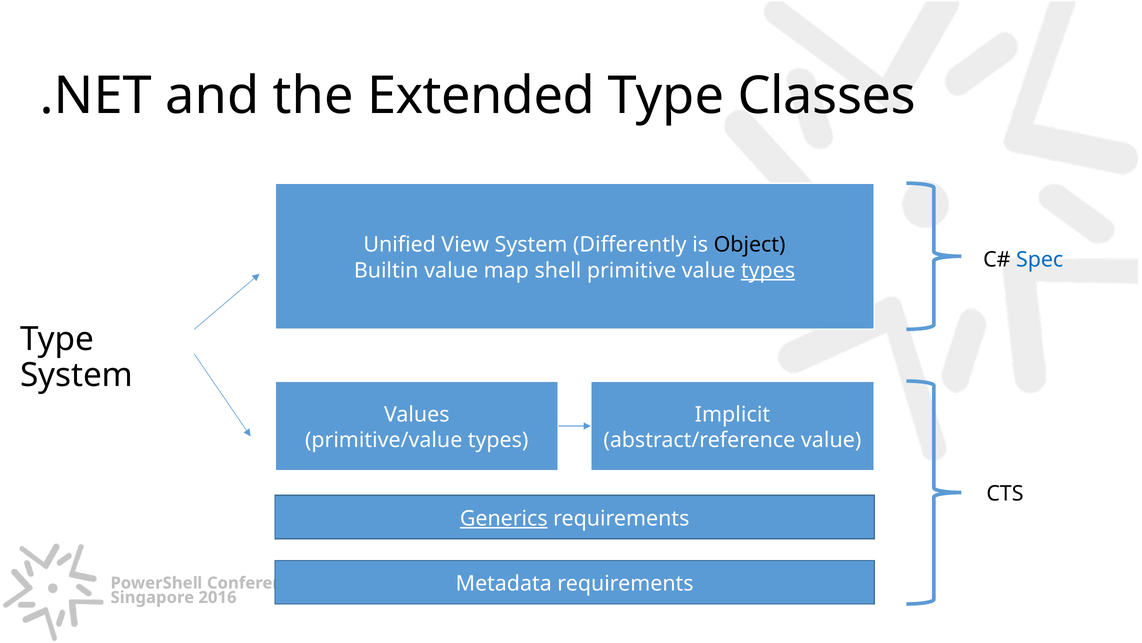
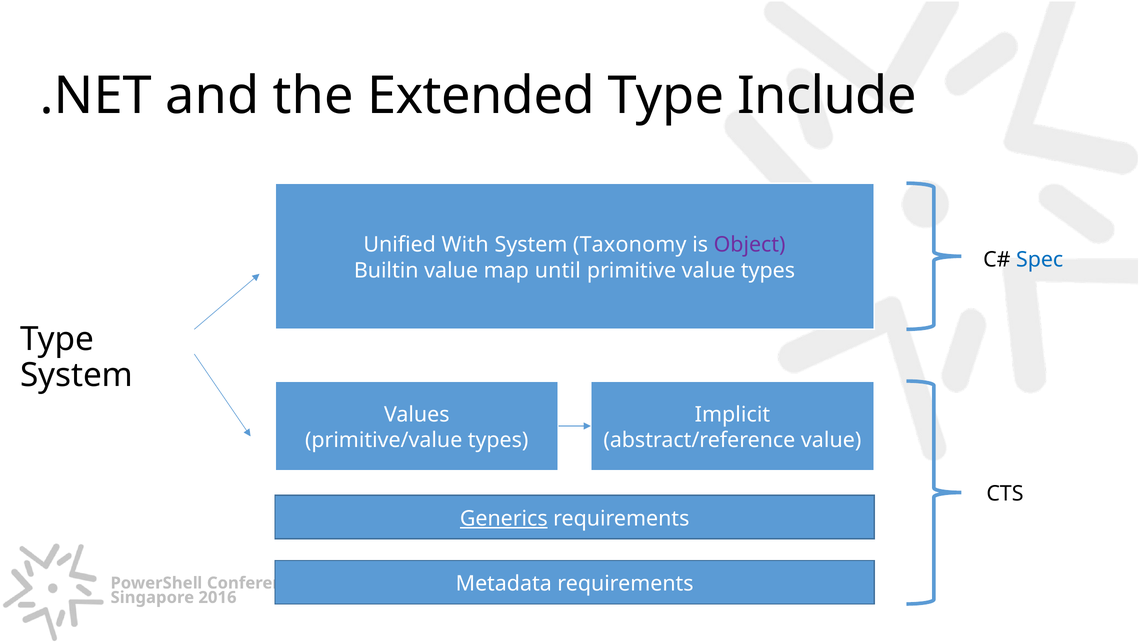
Classes: Classes -> Include (827, 96)
View: View -> With (465, 245)
Differently: Differently -> Taxonomy (630, 245)
Object colour: black -> purple (750, 245)
shell: shell -> until (558, 270)
types underline: present -> none (768, 270)
